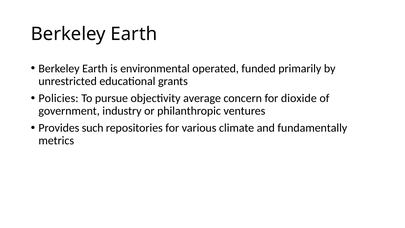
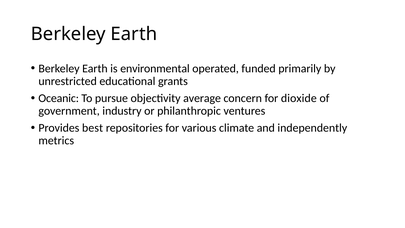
Policies: Policies -> Oceanic (59, 98)
such: such -> best (93, 128)
fundamentally: fundamentally -> independently (312, 128)
